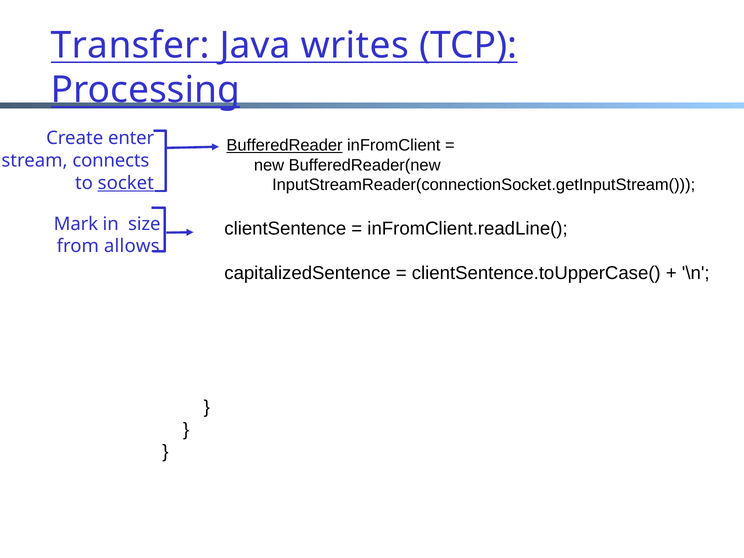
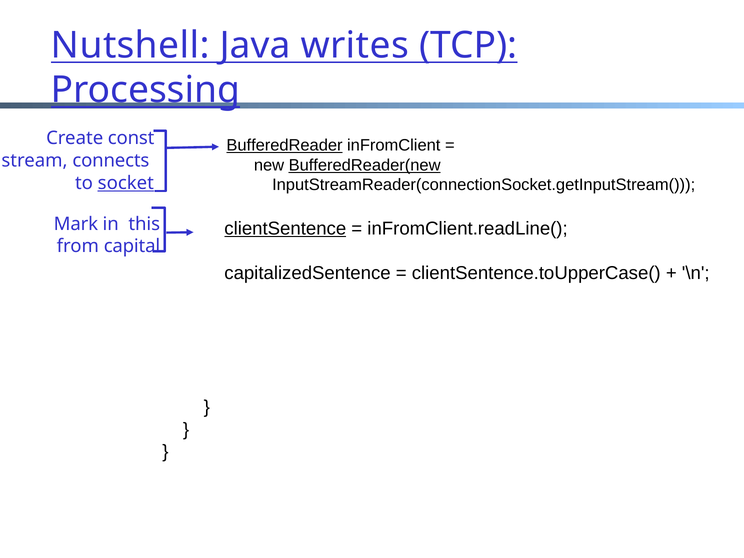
Transfer: Transfer -> Nutshell (130, 45)
enter: enter -> const (131, 138)
BufferedReader(new underline: none -> present (365, 165)
size: size -> this (144, 224)
clientSentence underline: none -> present (285, 229)
allows: allows -> capital (132, 246)
